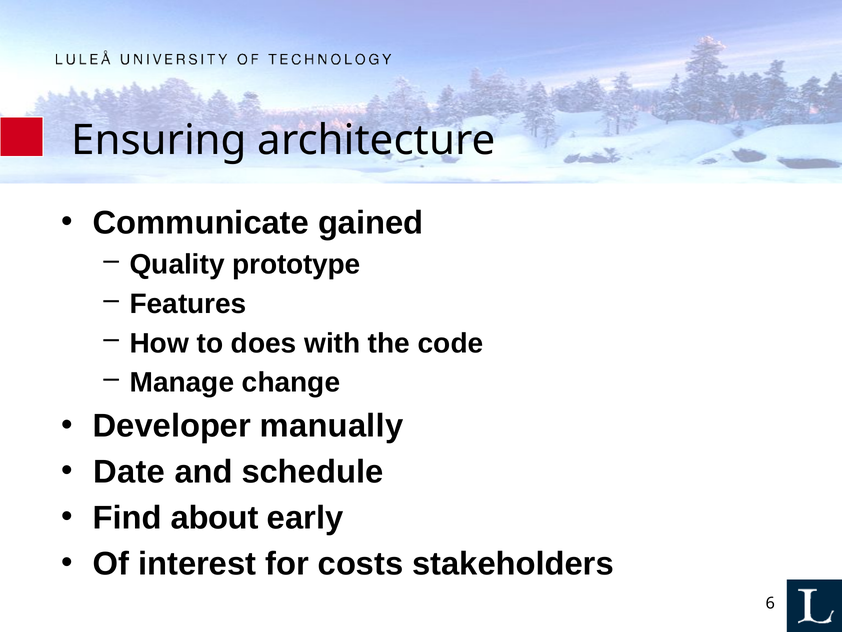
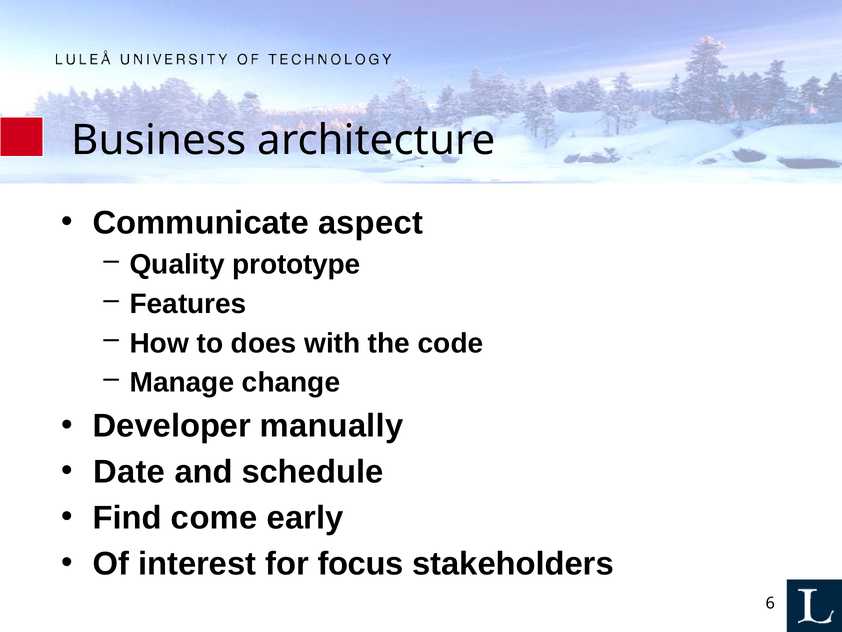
Ensuring: Ensuring -> Business (159, 140)
gained: gained -> aspect (370, 223)
about: about -> come (214, 517)
costs: costs -> focus (361, 563)
